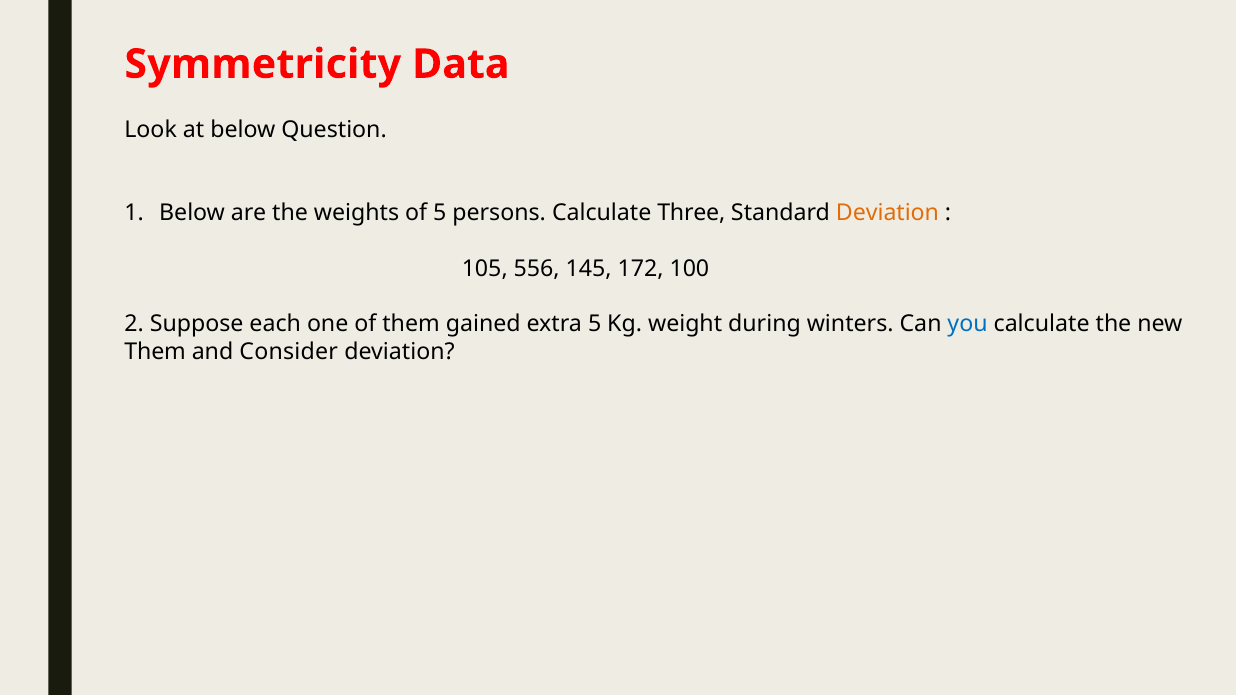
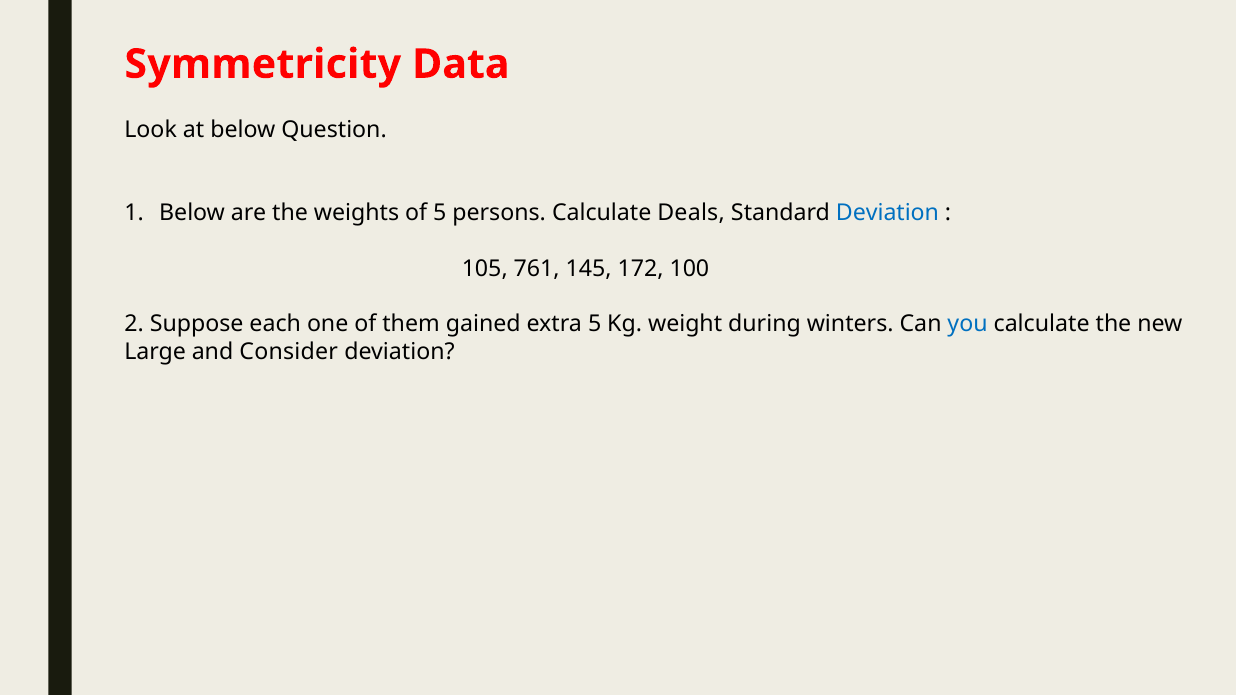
Three: Three -> Deals (691, 213)
Deviation colour: orange -> blue (887, 213)
556: 556 -> 761 (537, 268)
Them: Them -> Large (155, 352)
